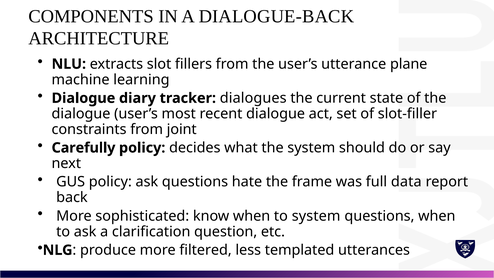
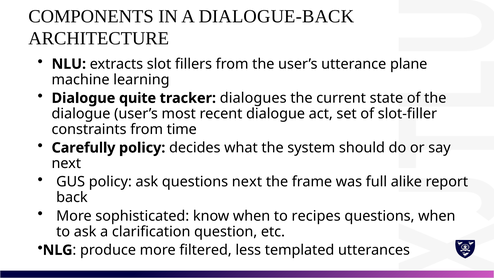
diary: diary -> quite (138, 98)
joint: joint -> time (182, 129)
questions hate: hate -> next (247, 182)
data: data -> alike (406, 182)
to system: system -> recipes (316, 216)
